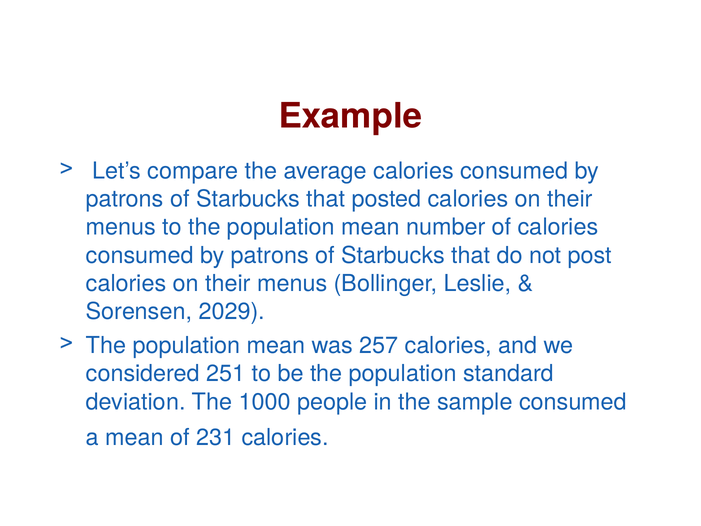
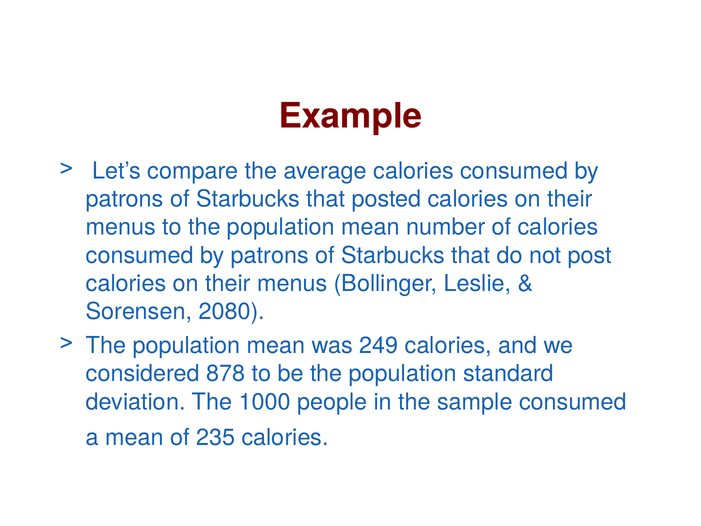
2029: 2029 -> 2080 (232, 311)
257: 257 -> 249 (379, 346)
251: 251 -> 878 (226, 374)
231: 231 -> 235 (216, 437)
